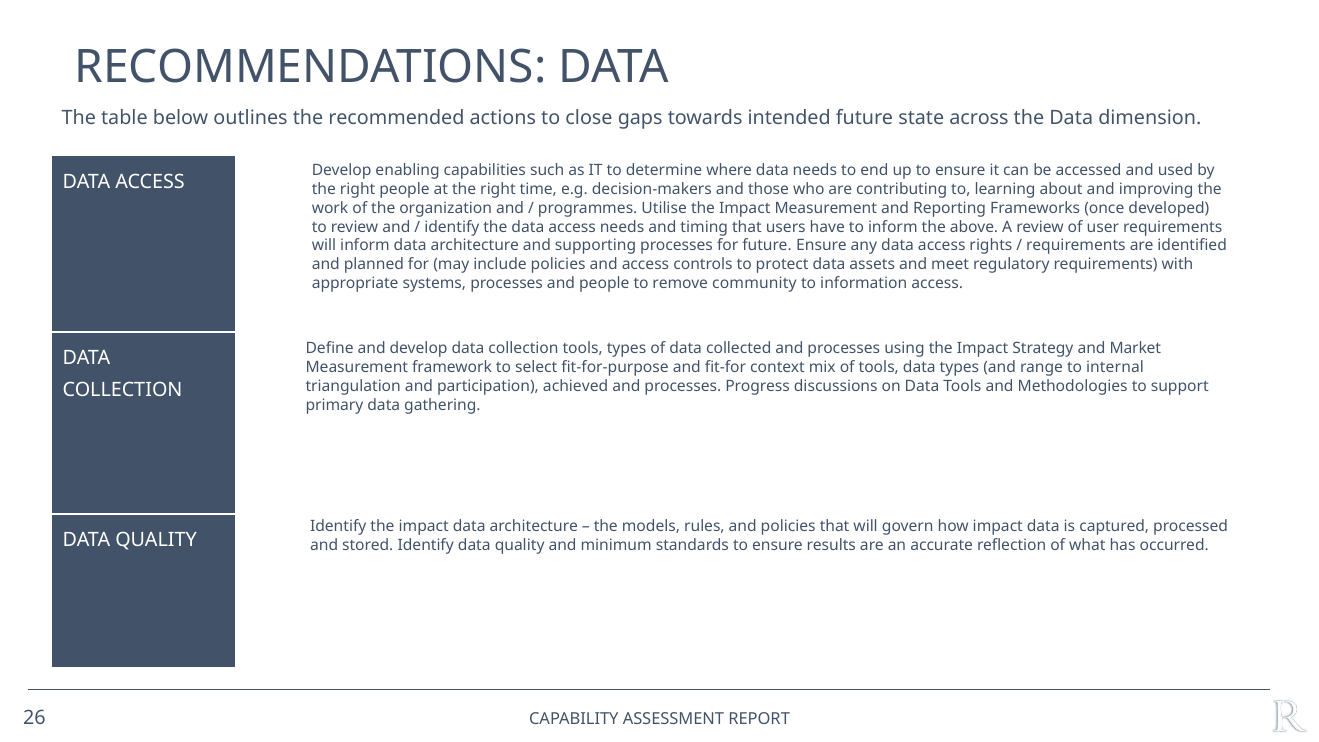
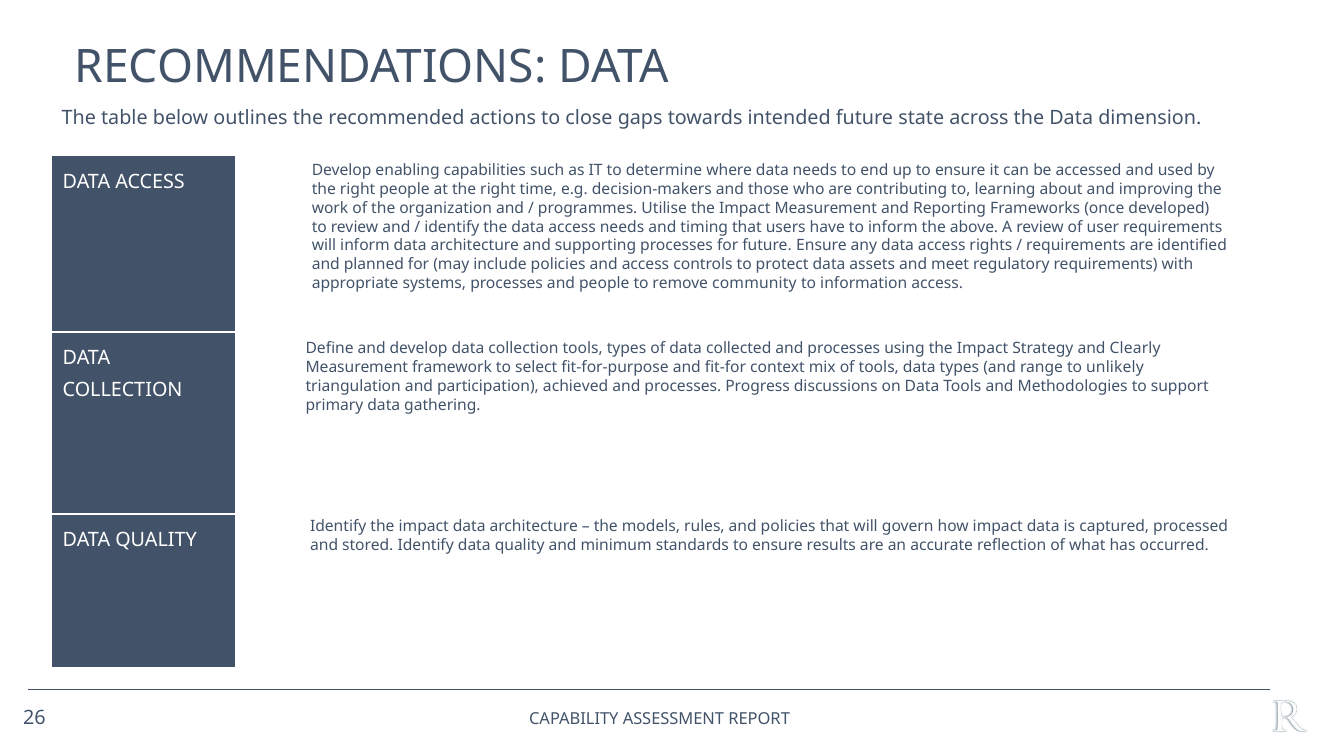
Market: Market -> Clearly (1135, 349)
internal: internal -> unlikely (1115, 367)
